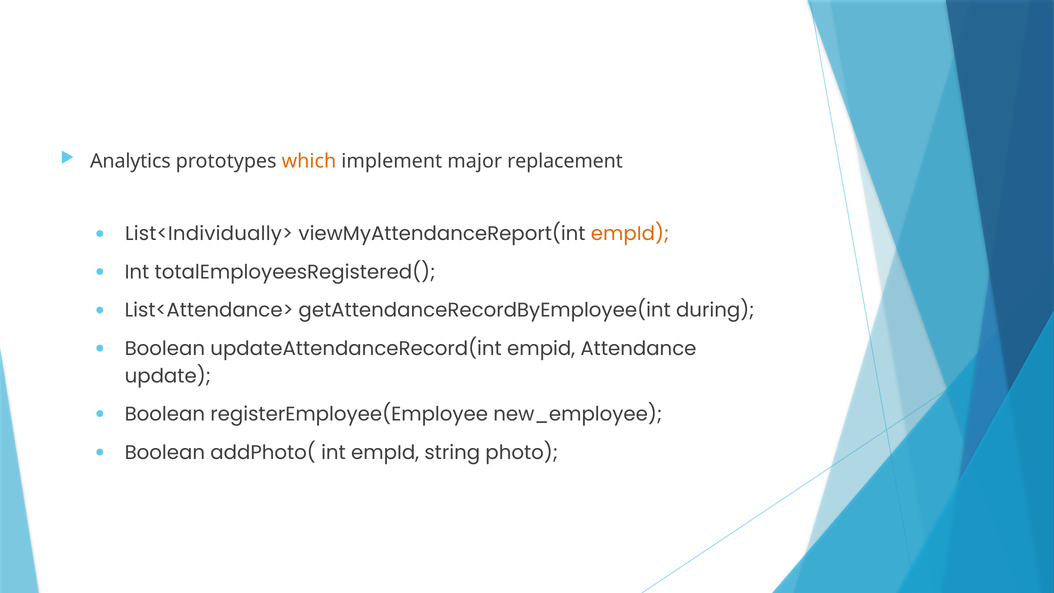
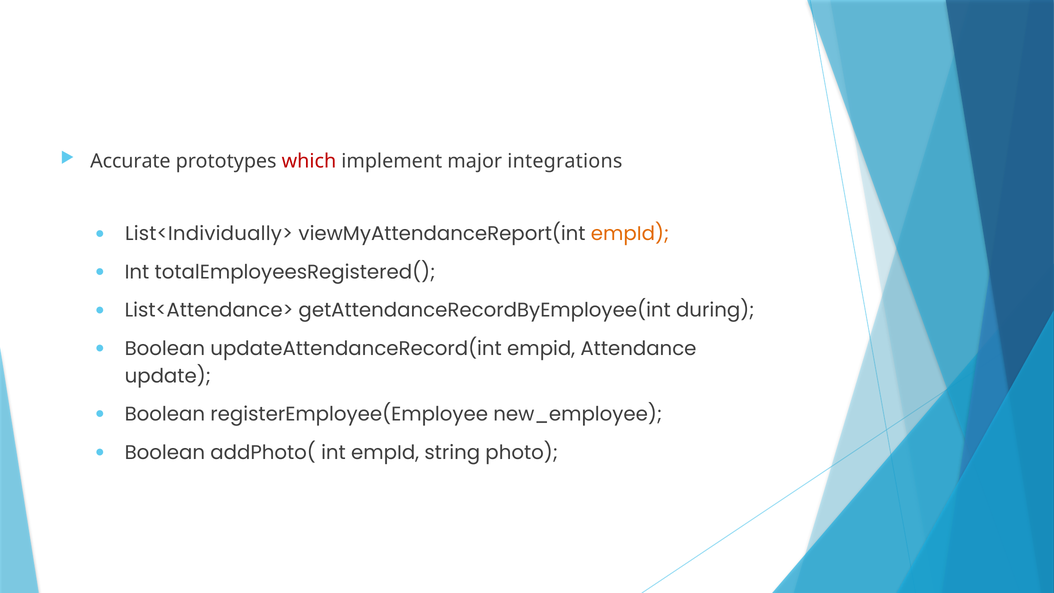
Analytics: Analytics -> Accurate (130, 161)
which colour: orange -> red (309, 161)
replacement: replacement -> integrations (565, 161)
